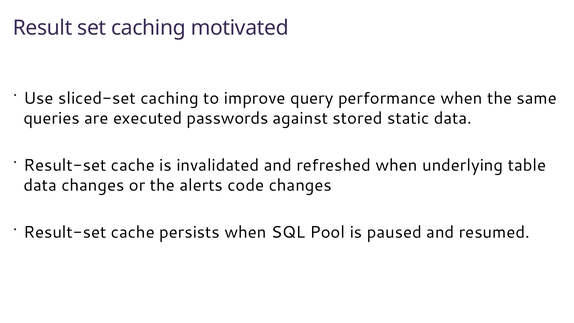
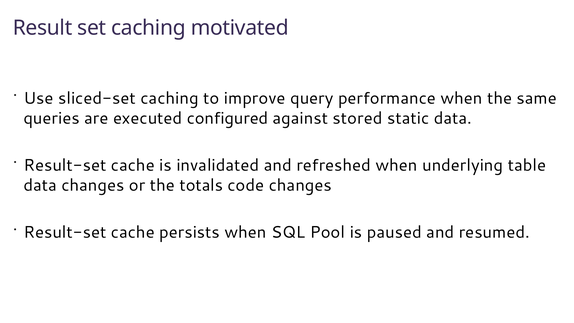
passwords: passwords -> configured (228, 118)
alerts: alerts -> totals (201, 185)
